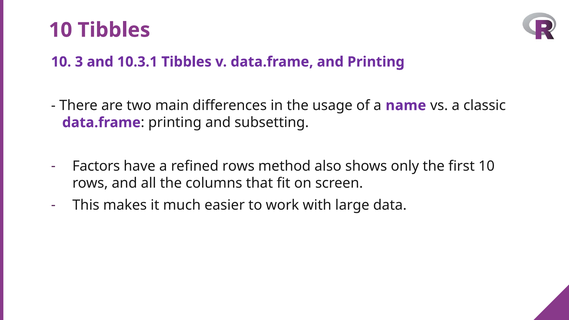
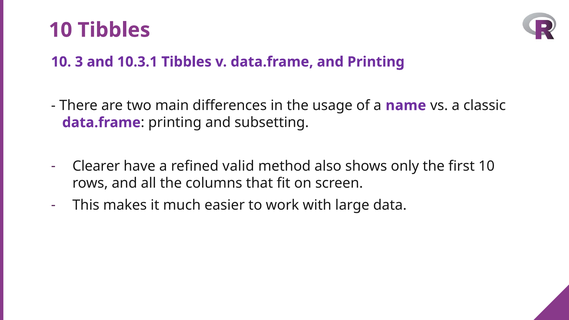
Factors: Factors -> Clearer (96, 166)
refined rows: rows -> valid (238, 166)
